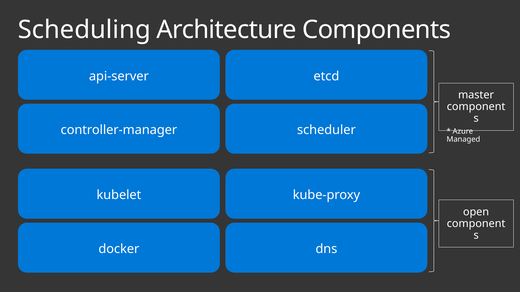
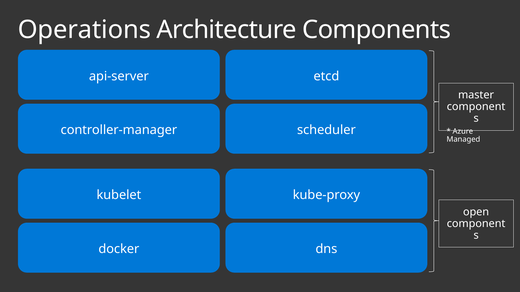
Scheduling: Scheduling -> Operations (84, 30)
